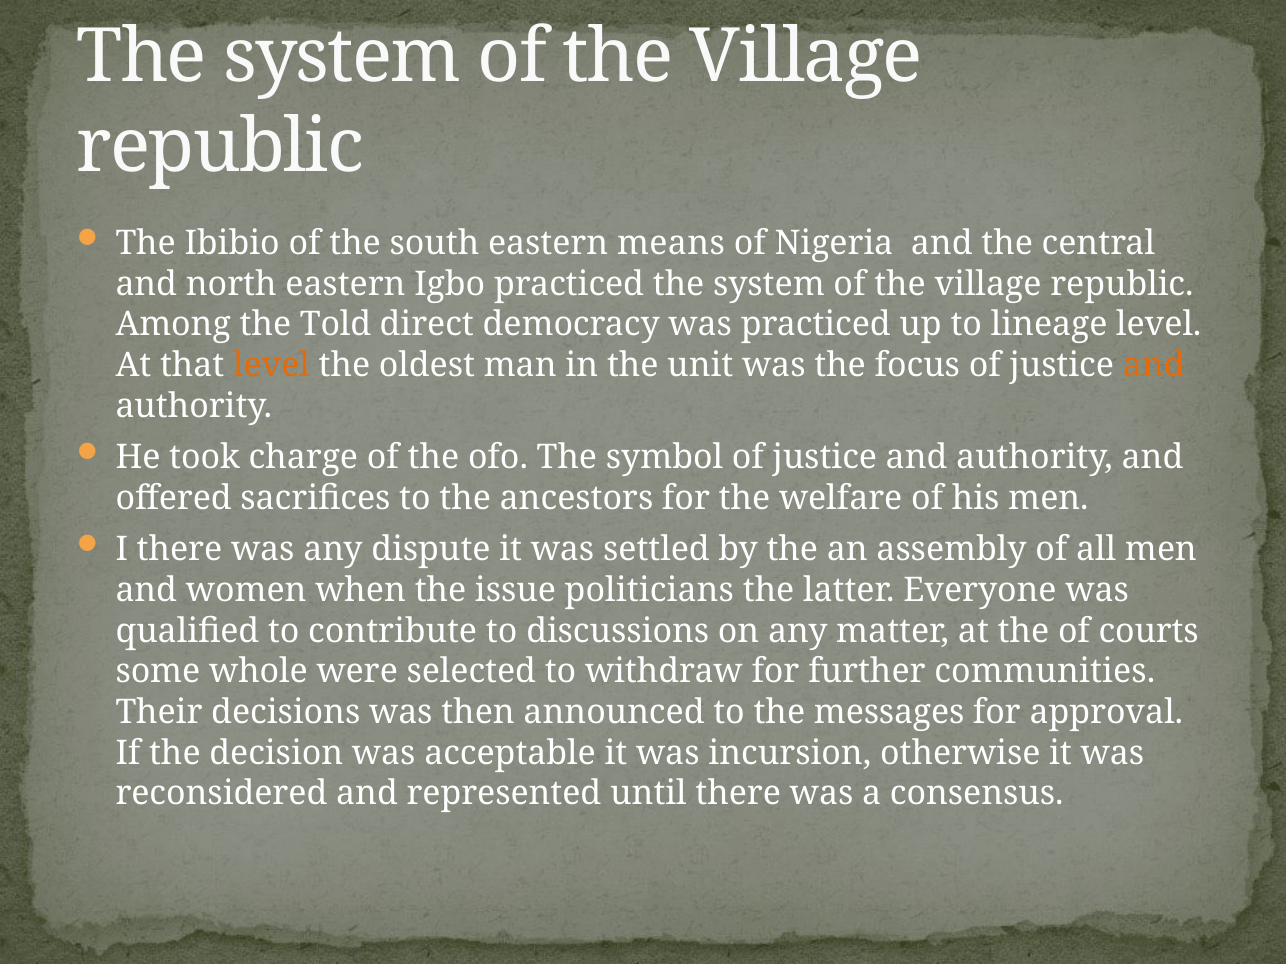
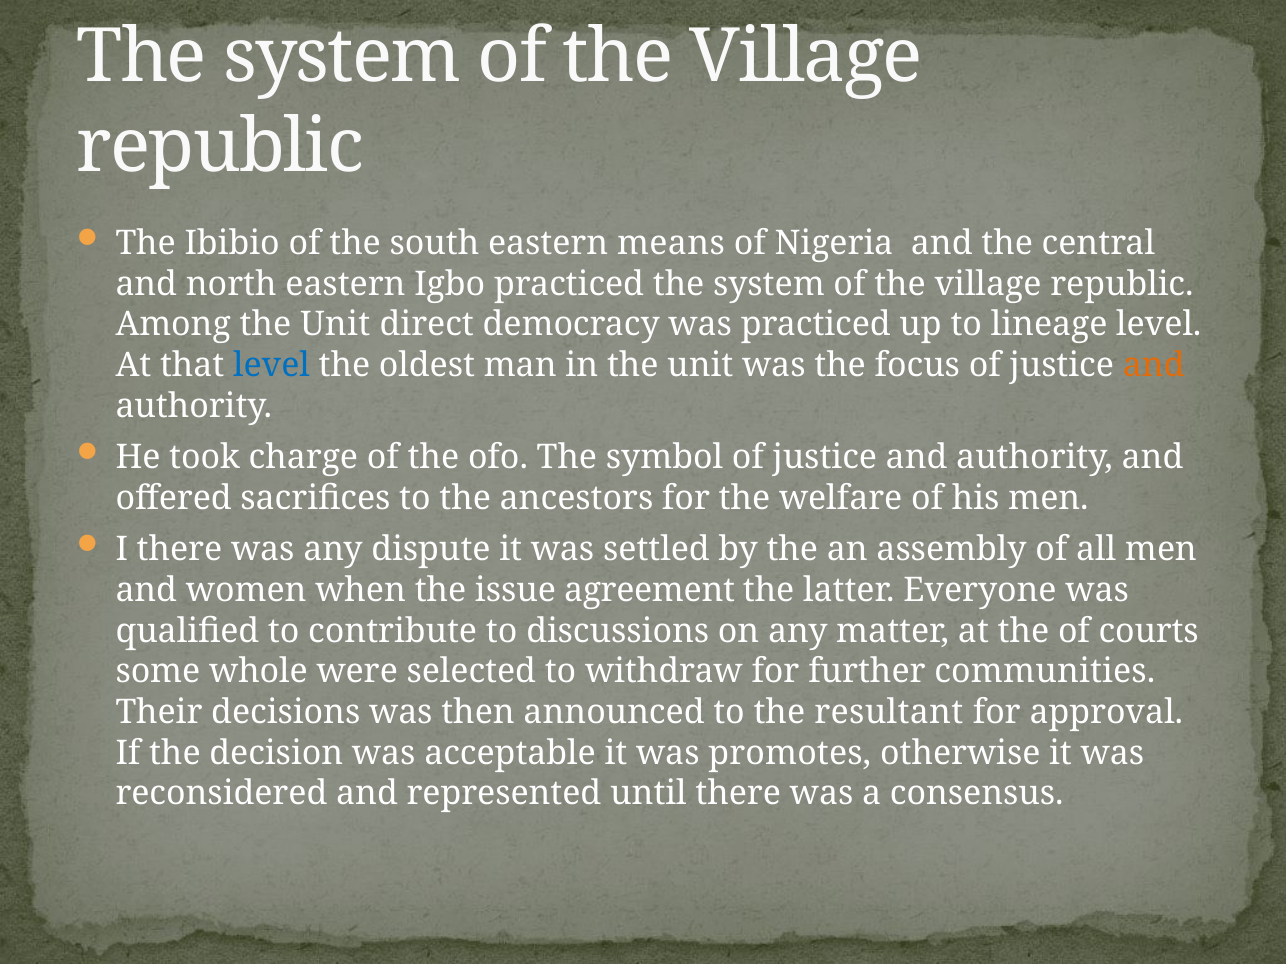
Among the Told: Told -> Unit (335, 325)
level colour: orange -> blue (272, 365)
politicians: politicians -> agreement (650, 590)
messages: messages -> resultant (889, 713)
incursion: incursion -> promotes (790, 753)
